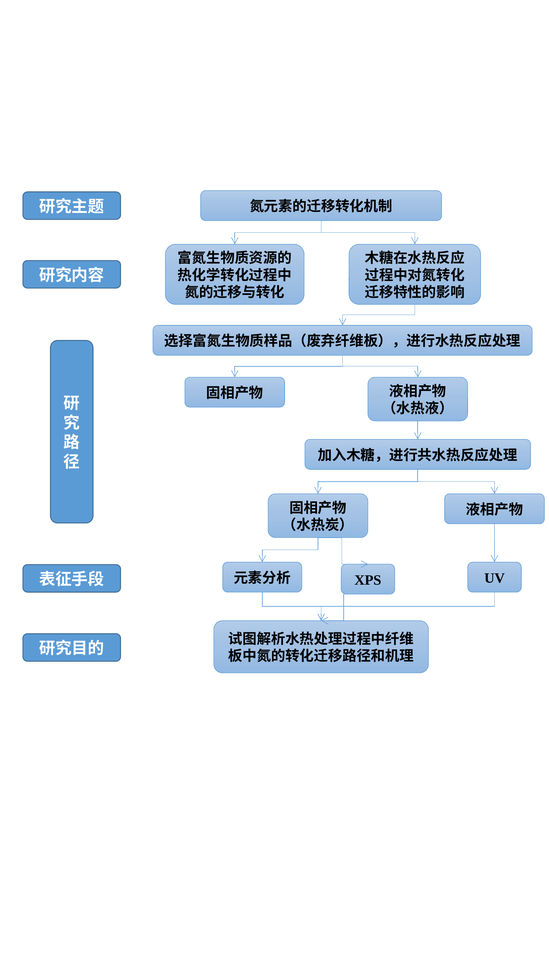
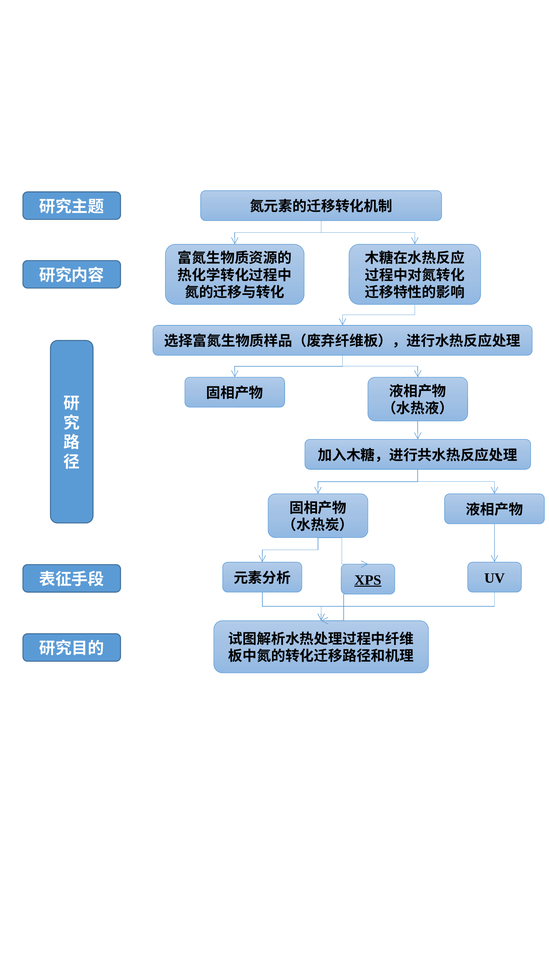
XPS underline: none -> present (368, 581)
